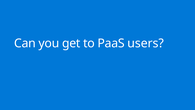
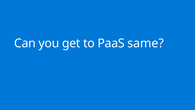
users: users -> same (146, 43)
